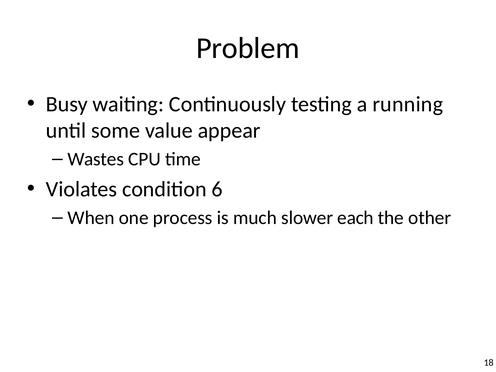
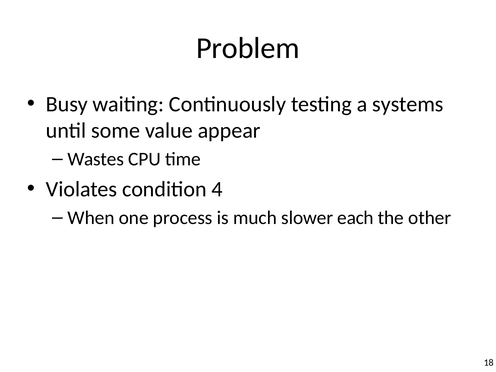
running: running -> systems (408, 104)
6: 6 -> 4 (217, 189)
